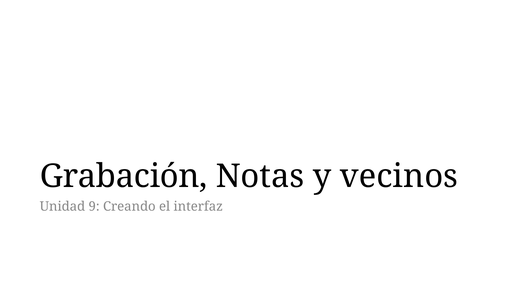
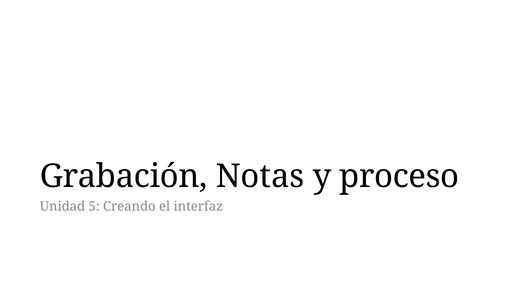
vecinos: vecinos -> proceso (399, 176)
9: 9 -> 5 (94, 206)
